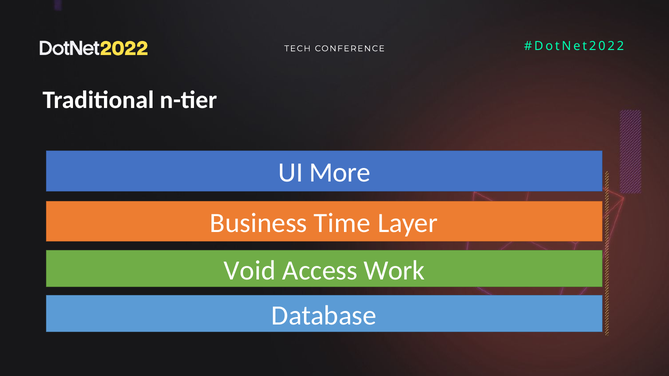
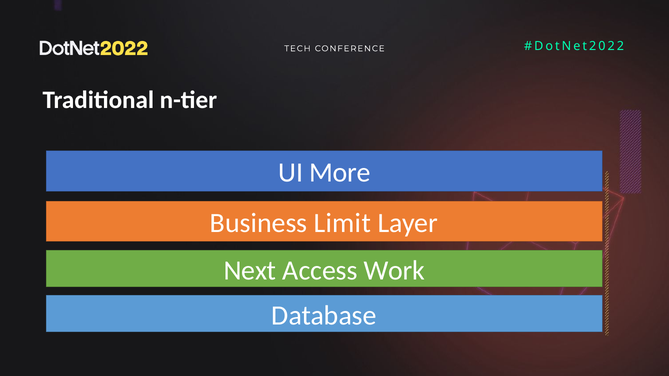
Time: Time -> Limit (342, 223)
Void: Void -> Next (250, 271)
